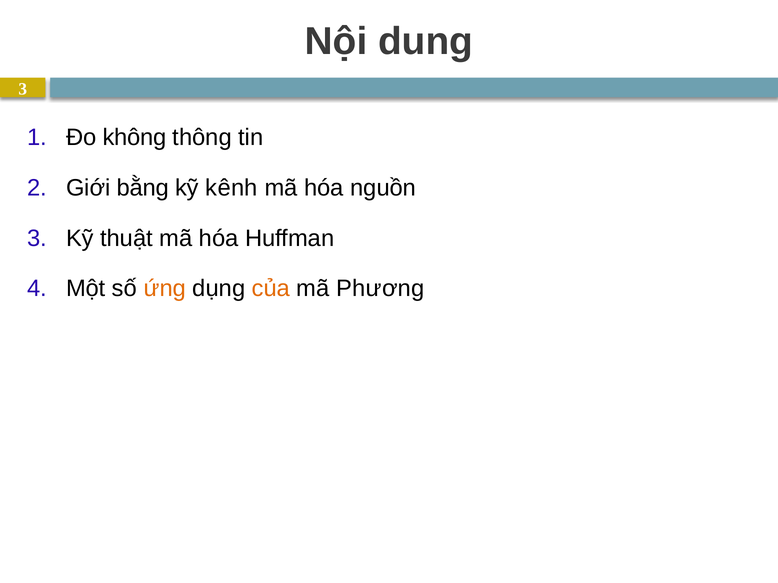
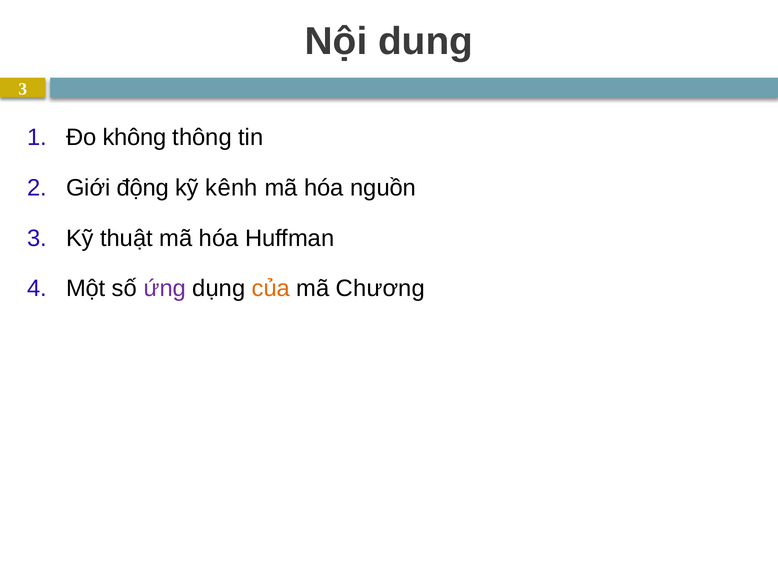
bằng: bằng -> động (143, 188)
ứng colour: orange -> purple (165, 289)
Phương: Phương -> Chương (381, 289)
